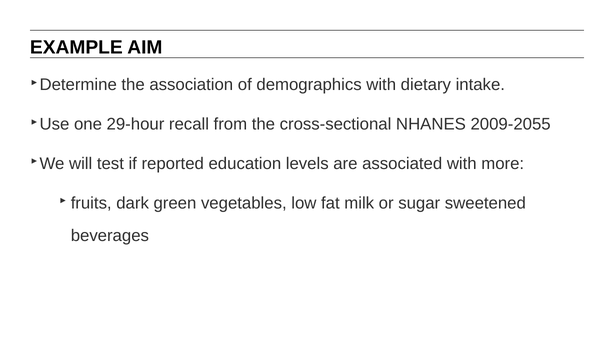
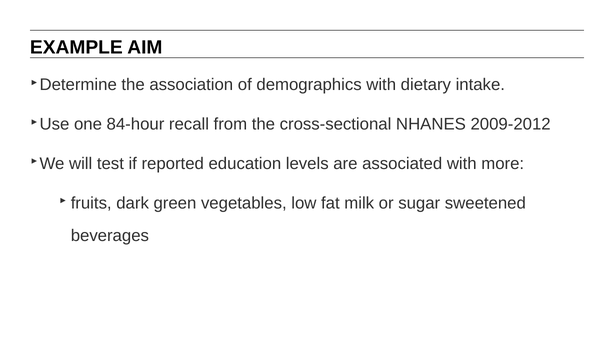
29-hour: 29-hour -> 84-hour (135, 124)
2009-2055: 2009-2055 -> 2009-2012 (511, 124)
